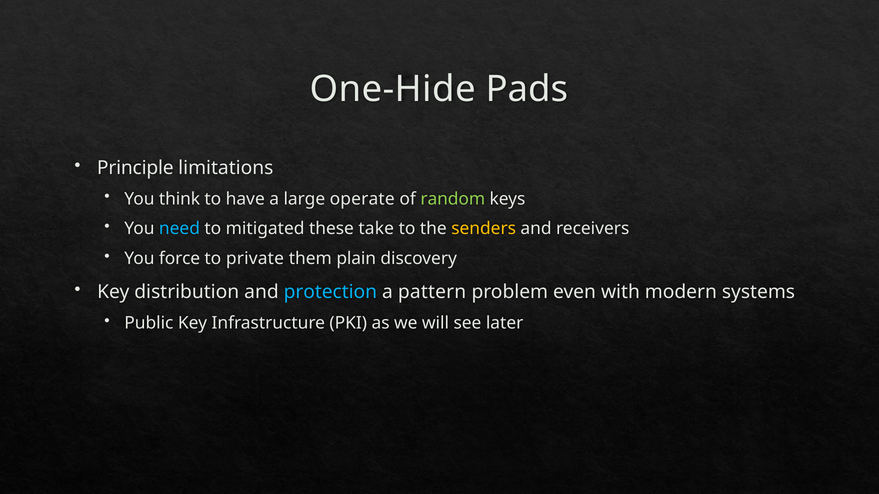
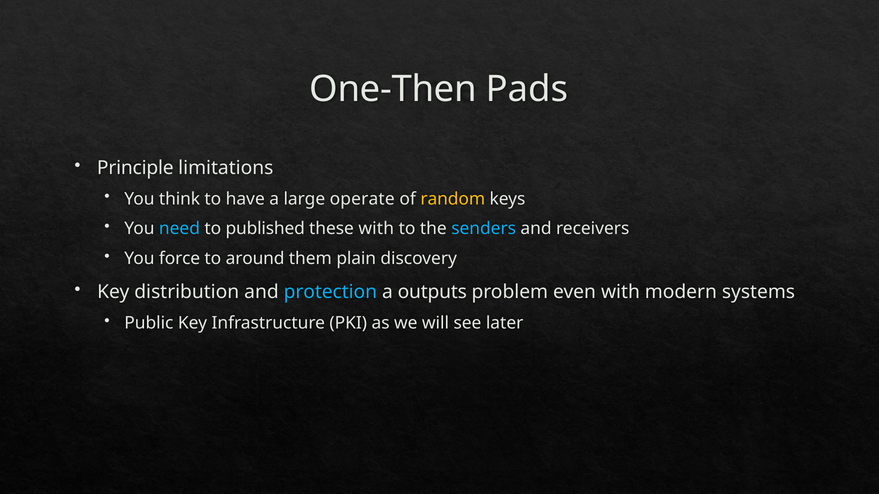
One-Hide: One-Hide -> One-Then (393, 89)
random colour: light green -> yellow (453, 199)
mitigated: mitigated -> published (265, 229)
these take: take -> with (376, 229)
senders colour: yellow -> light blue (484, 229)
private: private -> around (255, 259)
pattern: pattern -> outputs (432, 292)
